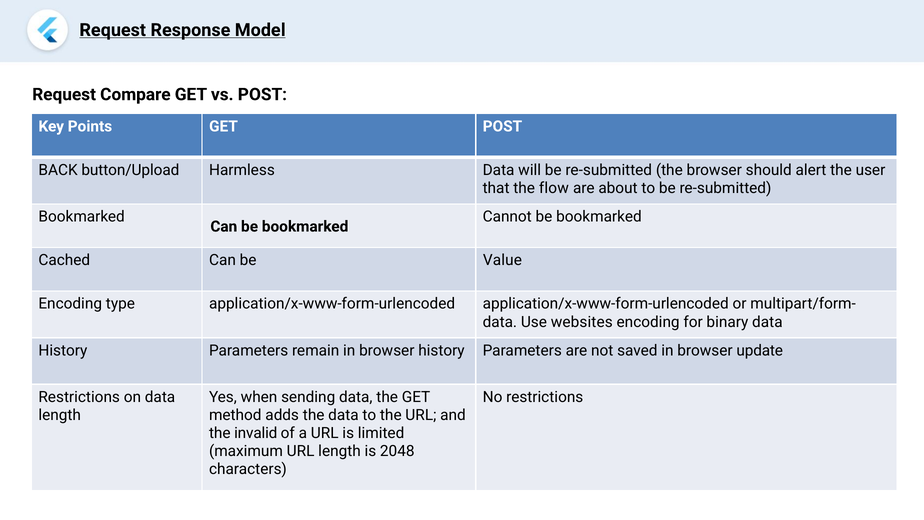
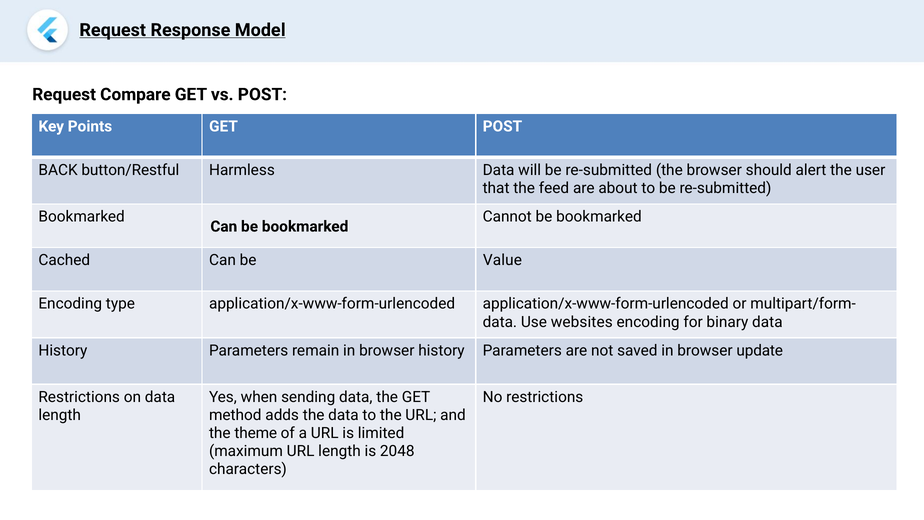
button/Upload: button/Upload -> button/Restful (130, 170)
flow: flow -> feed (554, 188)
invalid: invalid -> theme (256, 433)
